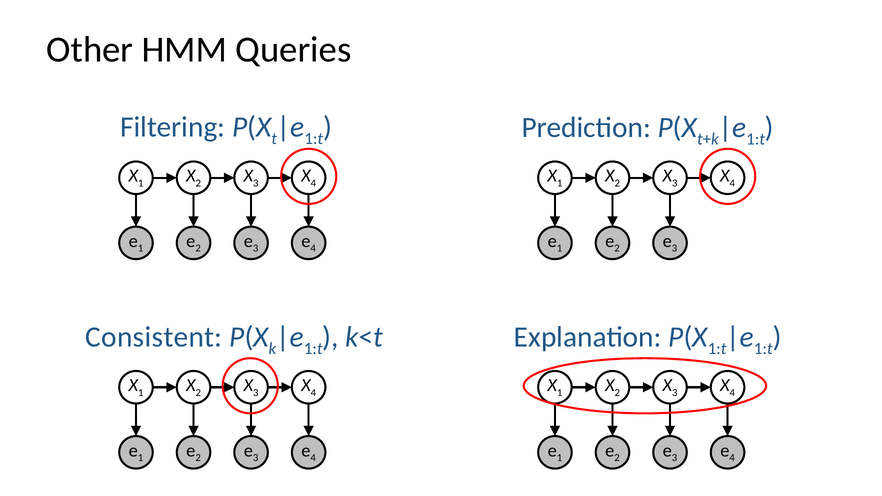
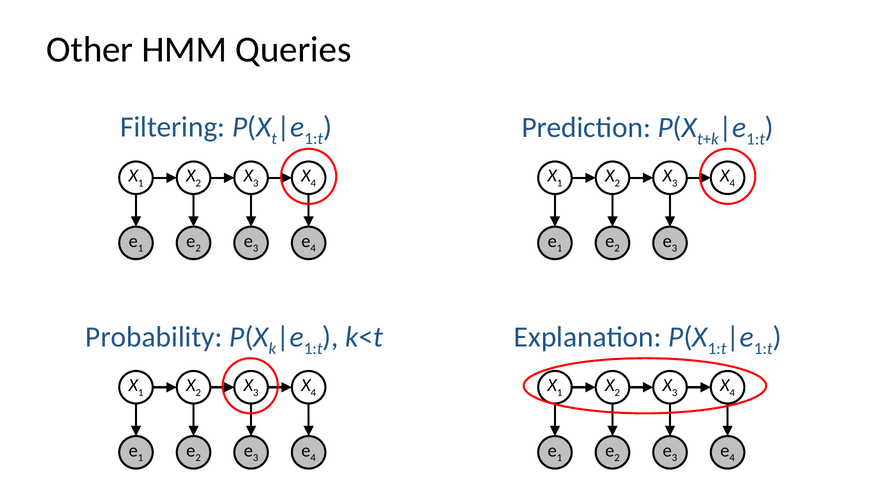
Consistent: Consistent -> Probability (154, 337)
